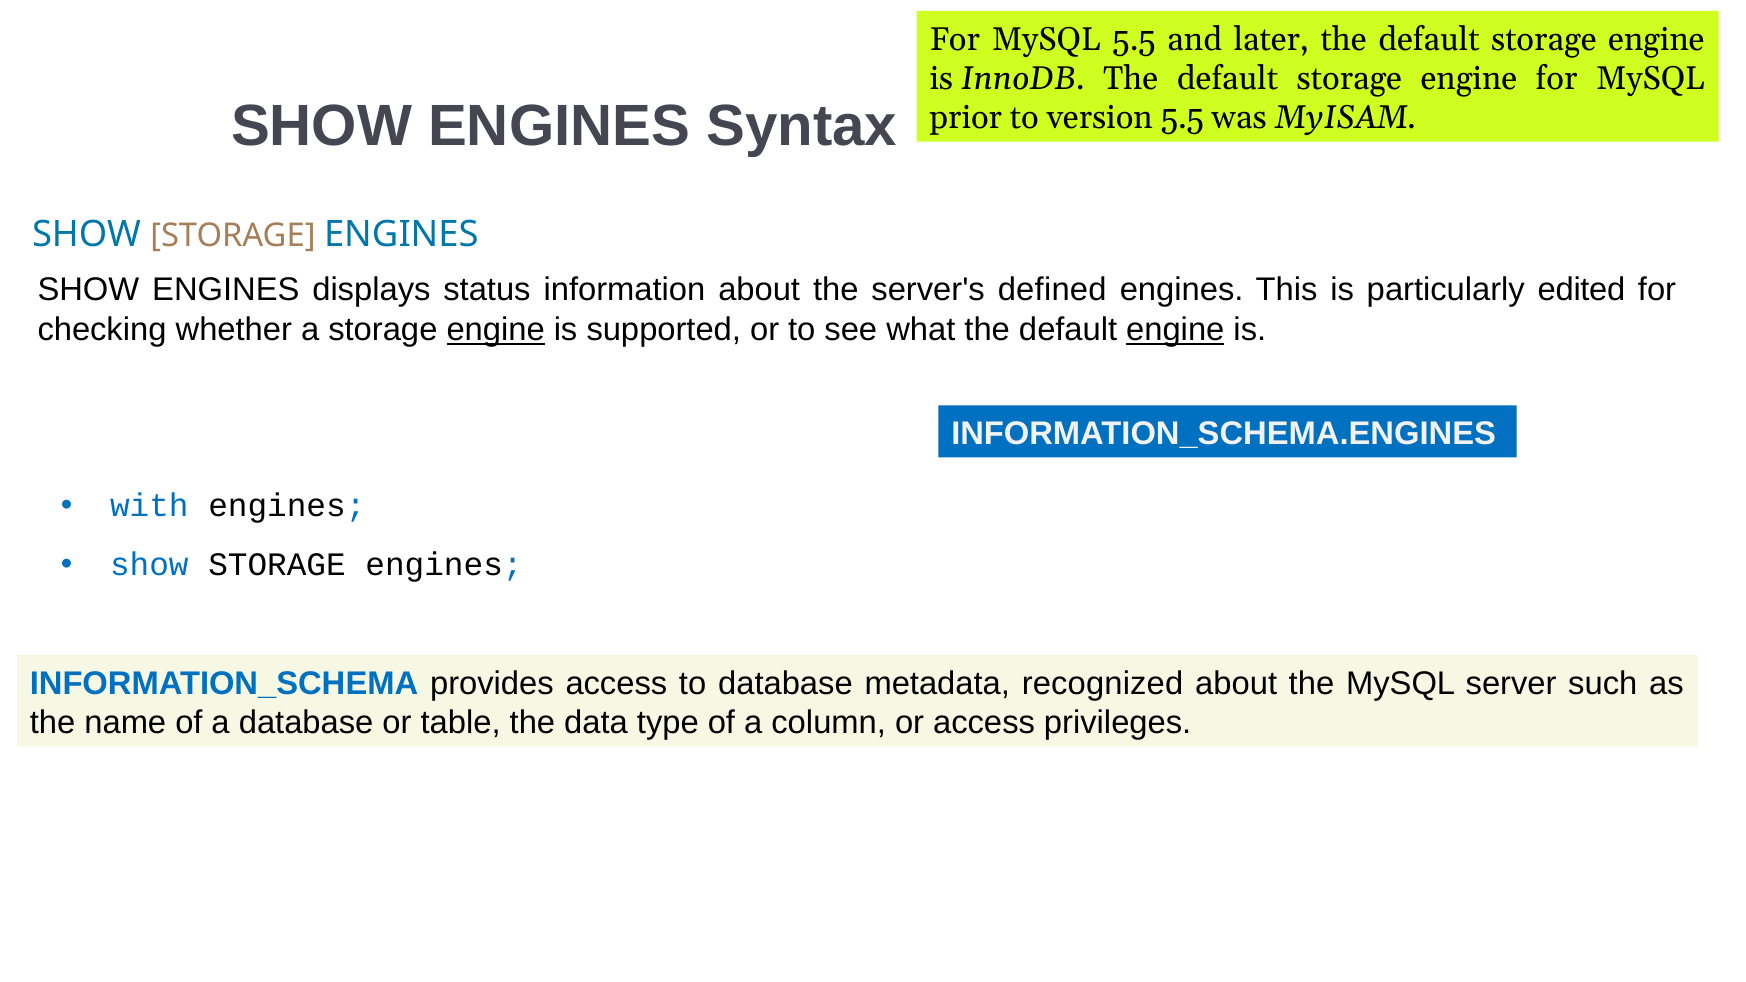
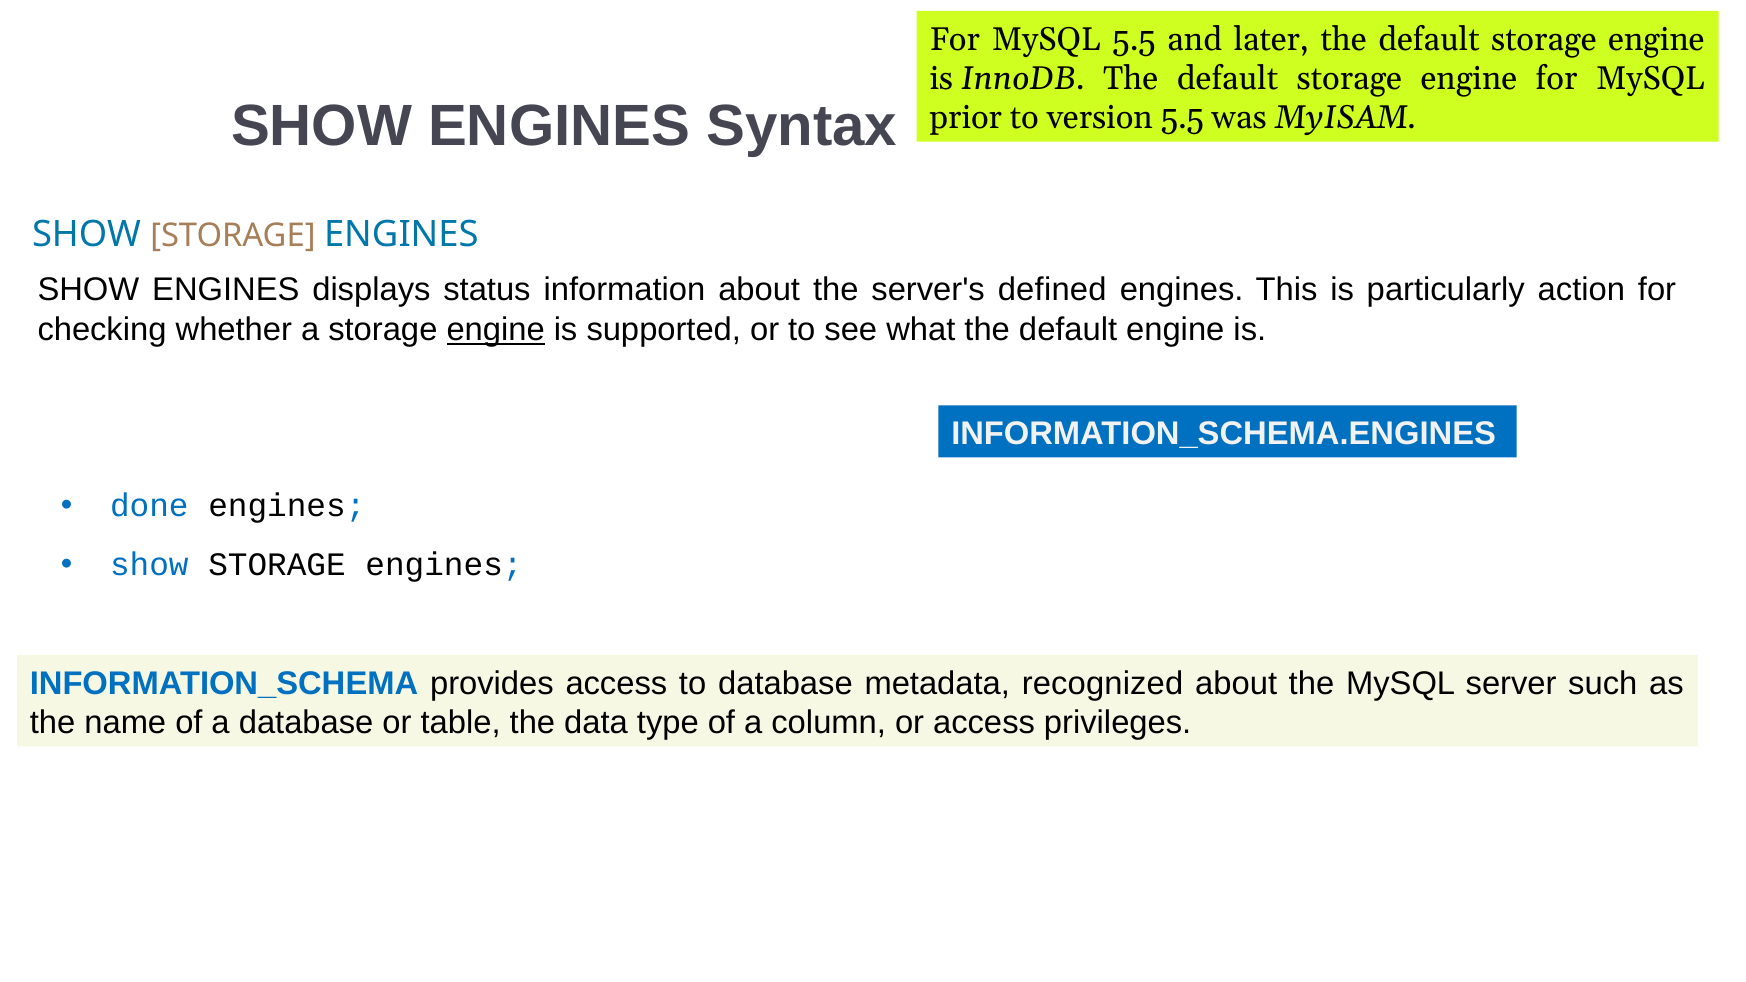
edited: edited -> action (1581, 290)
engine underline: present -> none (1175, 330)
with: with -> done (149, 506)
